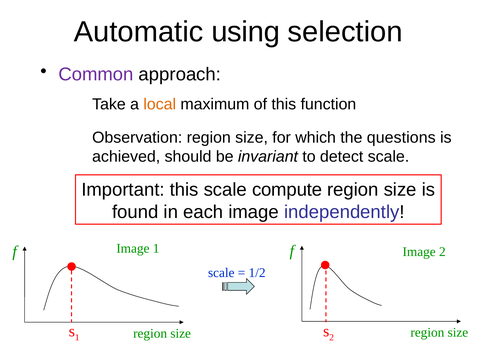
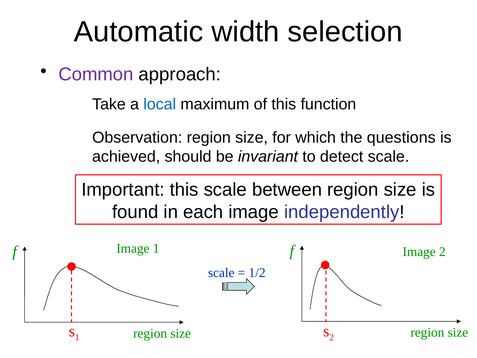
using: using -> width (245, 32)
local colour: orange -> blue (160, 104)
compute: compute -> between (287, 190)
